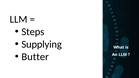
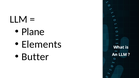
Steps: Steps -> Plane (33, 32)
Supplying: Supplying -> Elements (42, 44)
